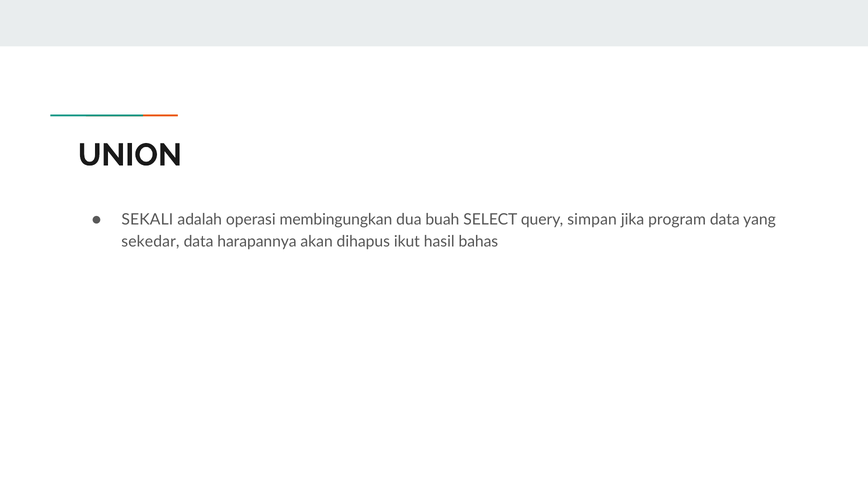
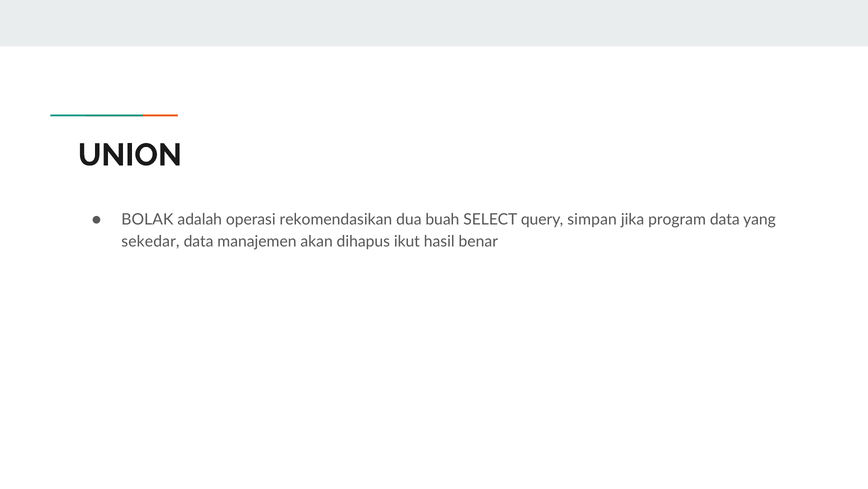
SEKALI: SEKALI -> BOLAK (147, 219)
membingungkan: membingungkan -> rekomendasikan (336, 219)
harapannya: harapannya -> manajemen (257, 241)
bahas: bahas -> benar (478, 241)
